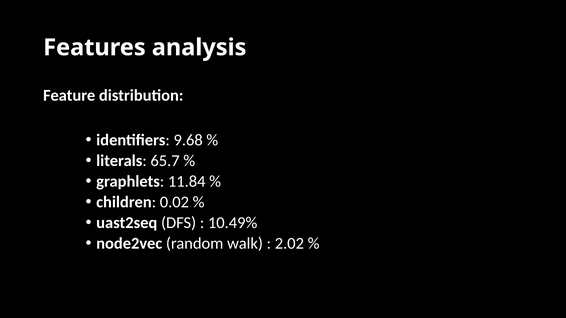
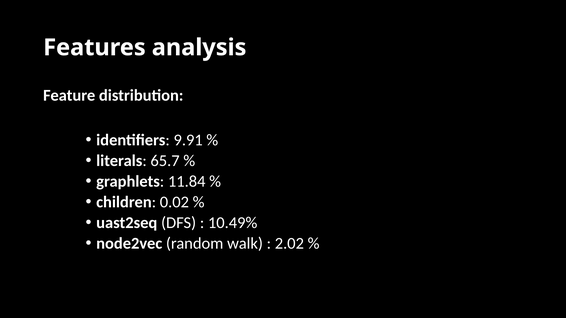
9.68: 9.68 -> 9.91 (188, 140)
